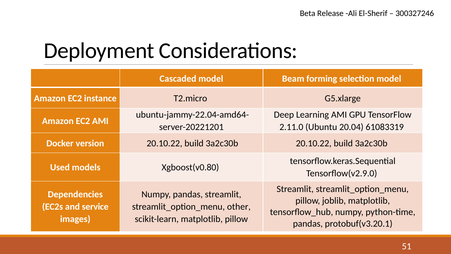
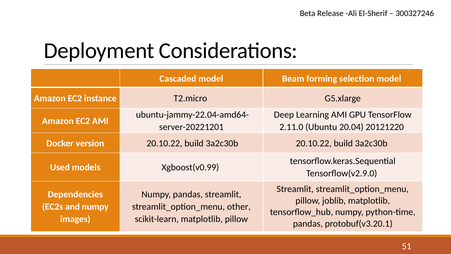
61083319: 61083319 -> 20121220 (385, 127)
Xgboost(v0.80: Xgboost(v0.80 -> Xgboost(v0.99 (190, 167)
and service: service -> numpy (95, 207)
